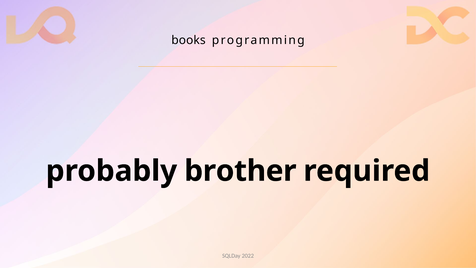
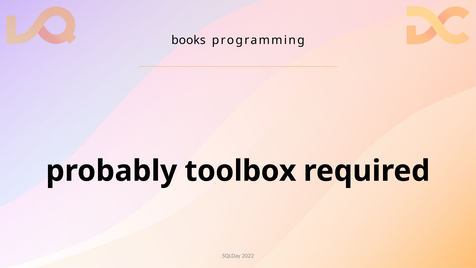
brother: brother -> toolbox (240, 171)
